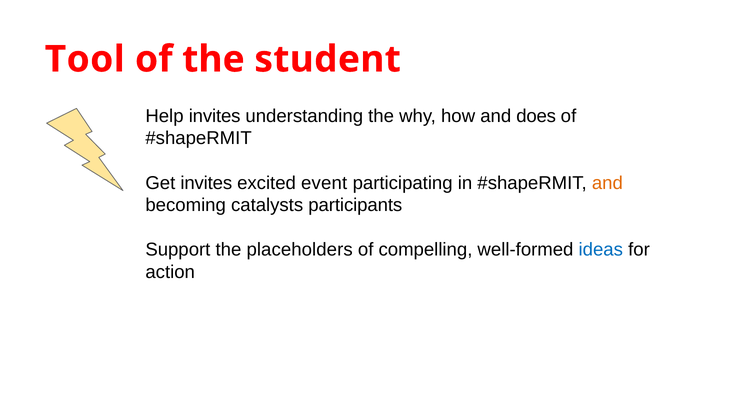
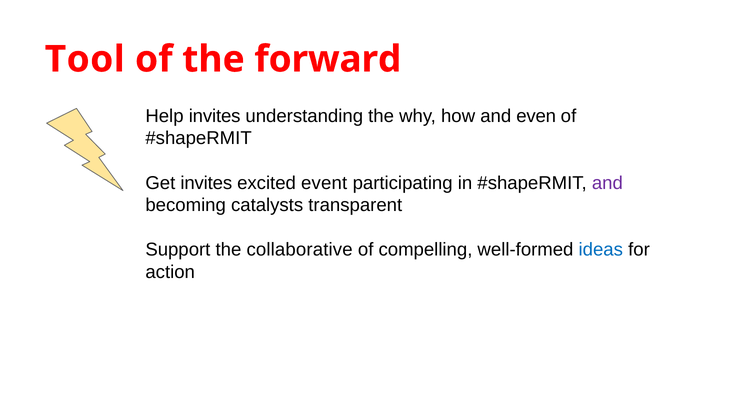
student: student -> forward (328, 59)
does: does -> even (536, 116)
and colour: orange -> purple (607, 183)
participants: participants -> transparent (355, 205)
placeholders: placeholders -> collaborative (300, 250)
